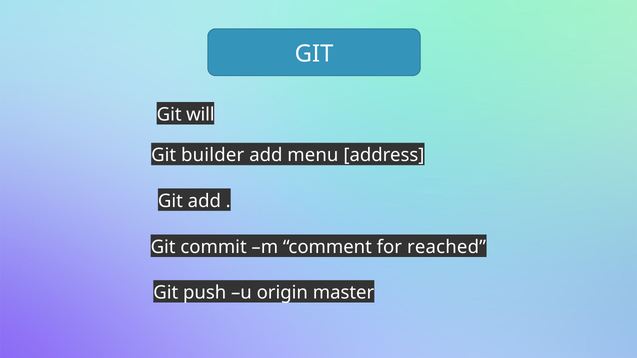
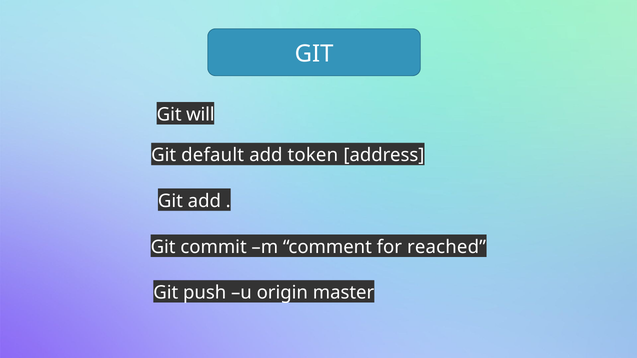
builder: builder -> default (213, 155)
menu: menu -> token (313, 155)
